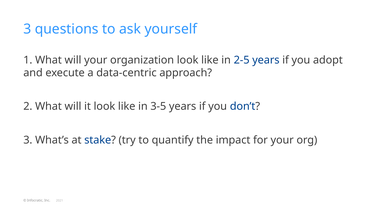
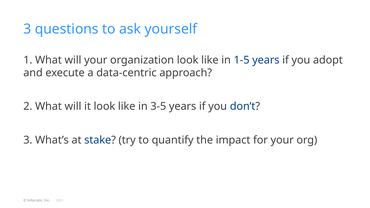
2-5: 2-5 -> 1-5 (242, 60)
